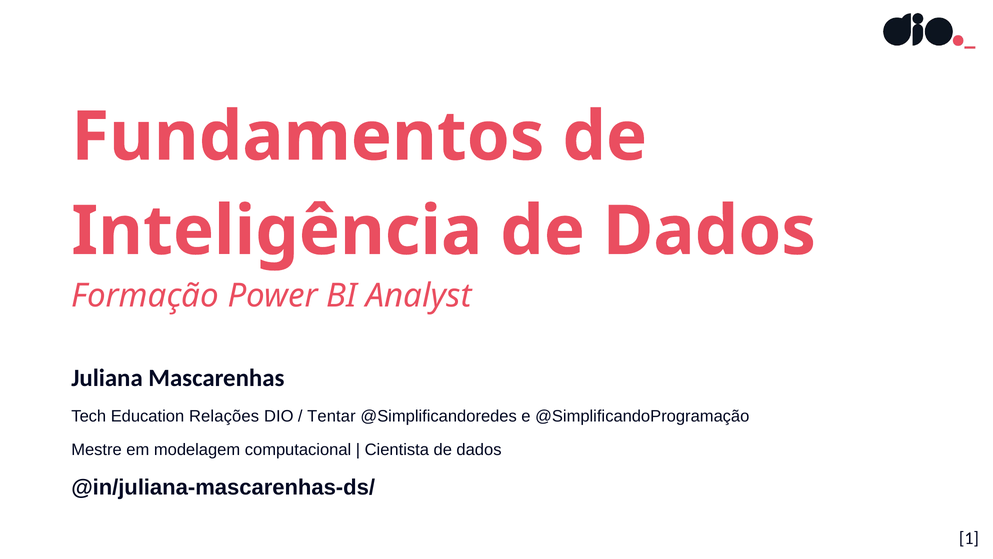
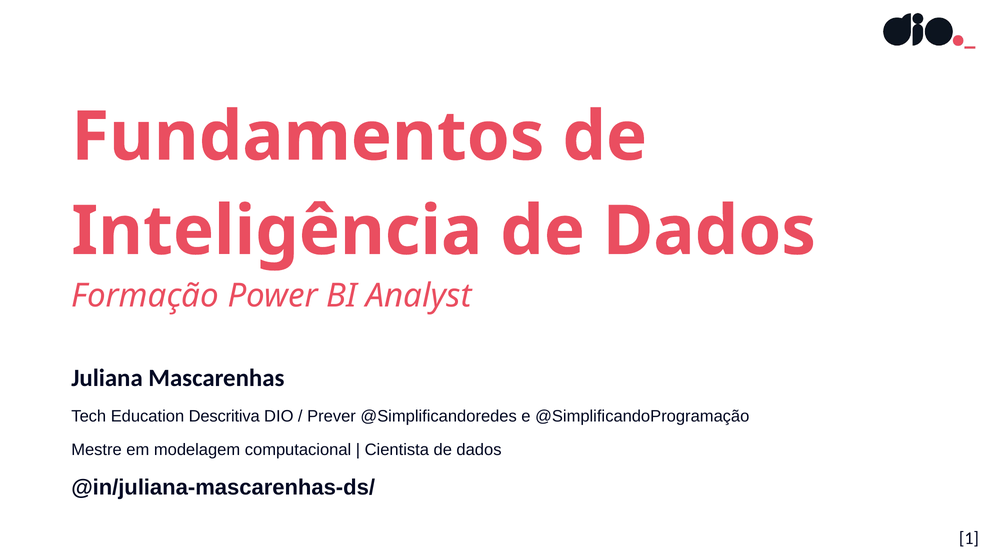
Relações: Relações -> Descritiva (224, 416)
Tentar: Tentar -> Prever (332, 416)
